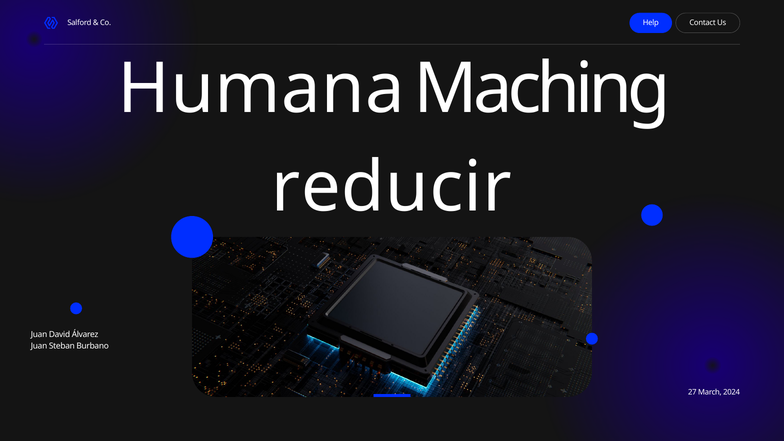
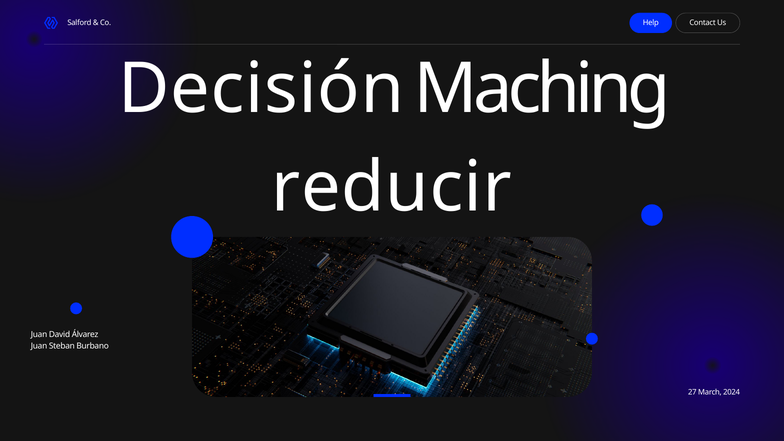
Humana: Humana -> Decisión (261, 89)
